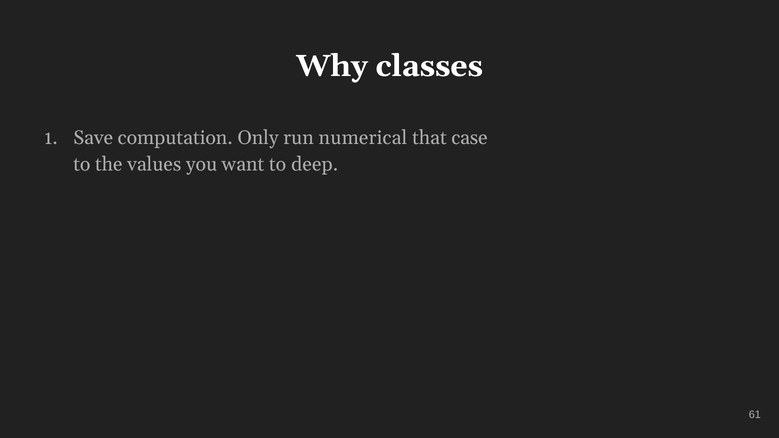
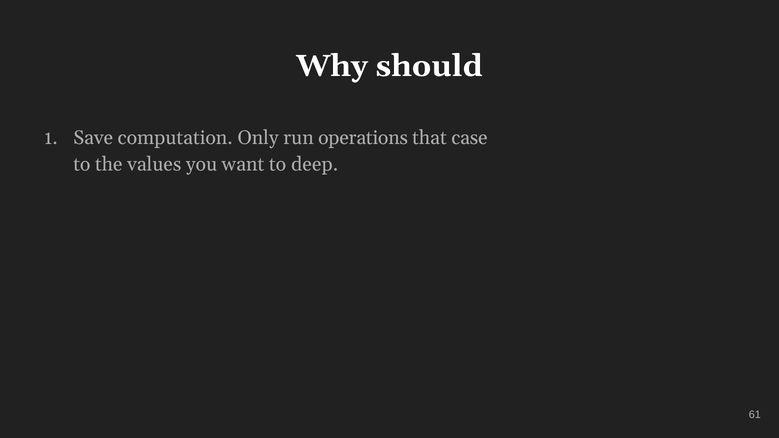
classes: classes -> should (429, 66)
numerical: numerical -> operations (363, 138)
